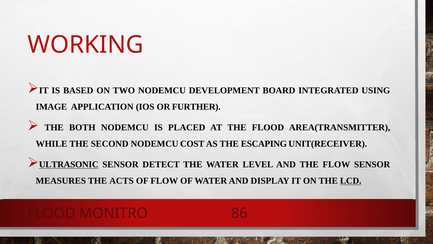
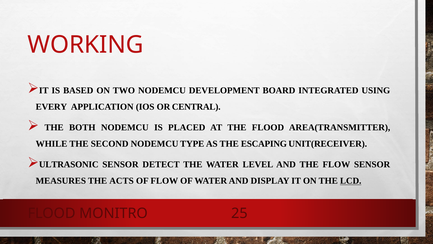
IMAGE: IMAGE -> EVERY (51, 107)
FURTHER: FURTHER -> CENTRAL (196, 107)
COST: COST -> TYPE (192, 144)
ULTRASONIC underline: present -> none (69, 164)
86: 86 -> 25 (239, 213)
